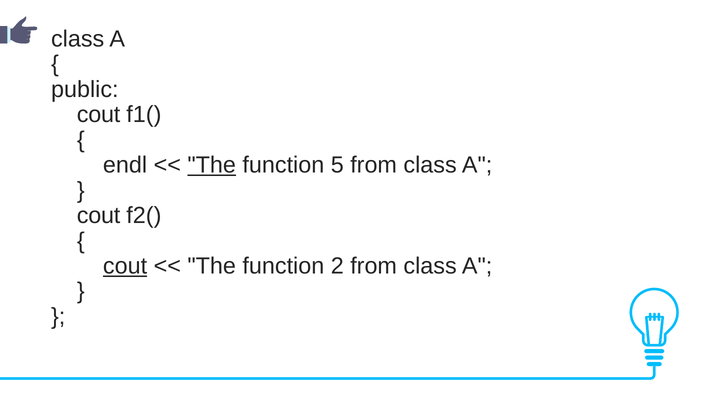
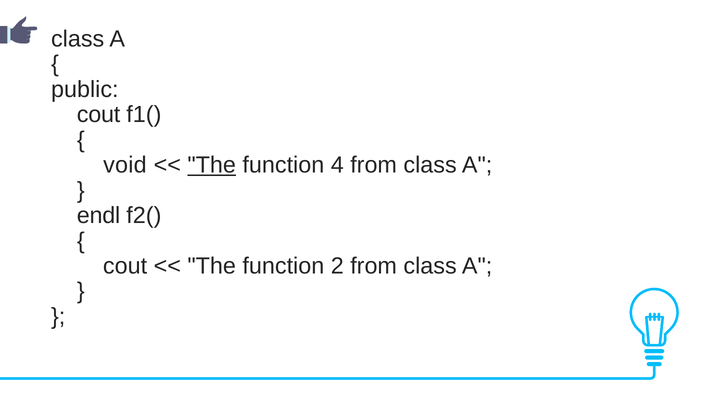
endl: endl -> void (125, 165)
5: 5 -> 4 (337, 165)
cout: cout -> endl (99, 216)
cout underline: present -> none (125, 266)
